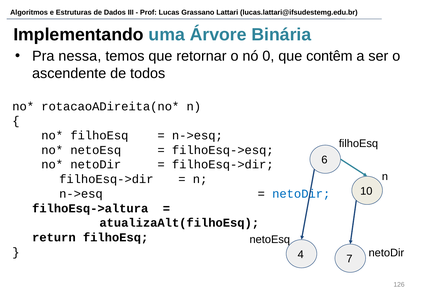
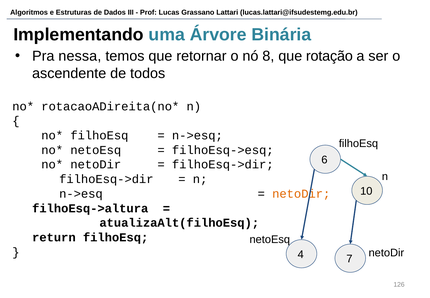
0: 0 -> 8 (268, 56)
contêm: contêm -> rotação (329, 56)
netoDir colour: blue -> orange (301, 194)
